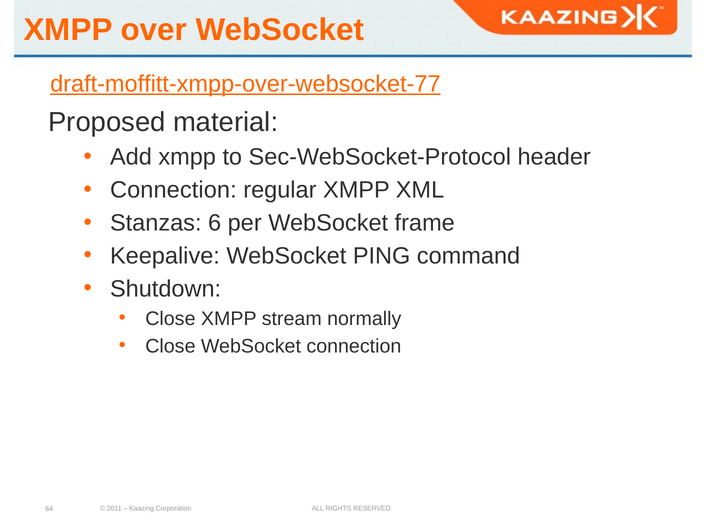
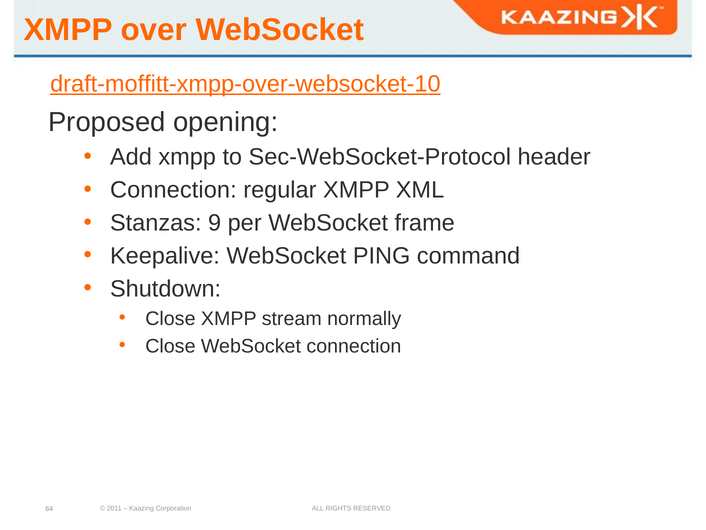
draft-moffitt-xmpp-over-websocket-77: draft-moffitt-xmpp-over-websocket-77 -> draft-moffitt-xmpp-over-websocket-10 (245, 84)
material: material -> opening (226, 122)
6: 6 -> 9 (215, 223)
